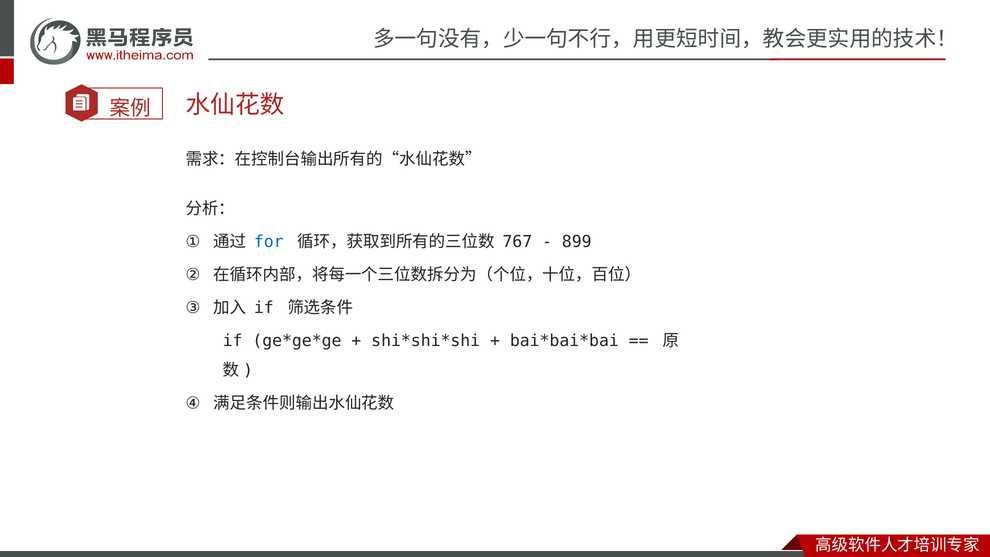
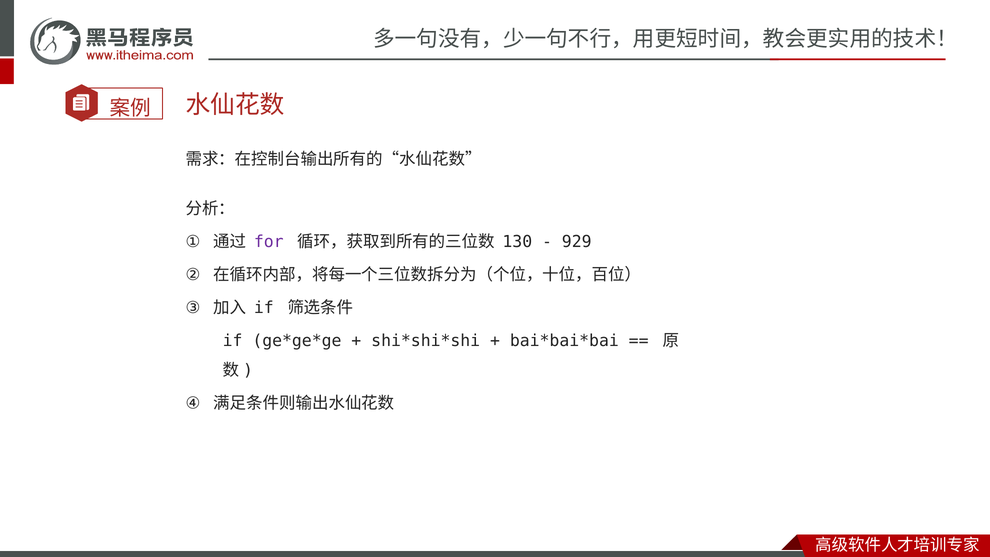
for colour: blue -> purple (269, 242)
767: 767 -> 130 (517, 242)
899: 899 -> 929 (577, 242)
